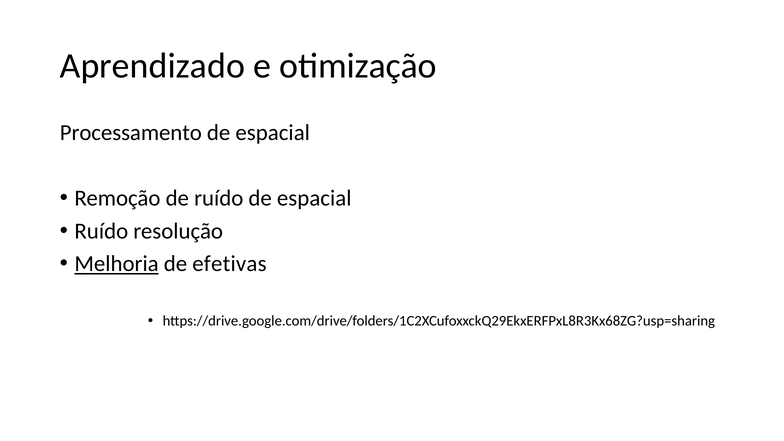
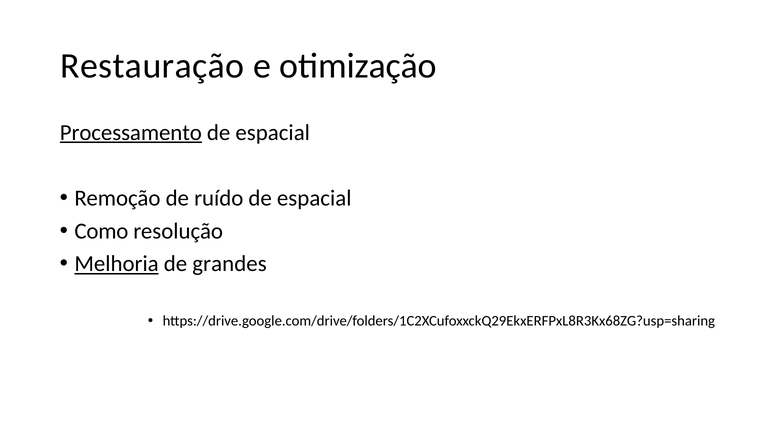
Aprendizado: Aprendizado -> Restauração (152, 66)
Processamento underline: none -> present (131, 133)
Ruído: Ruído -> Como (101, 231)
efetivas: efetivas -> grandes (230, 264)
